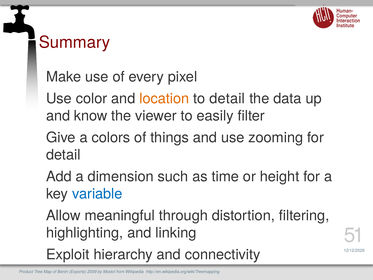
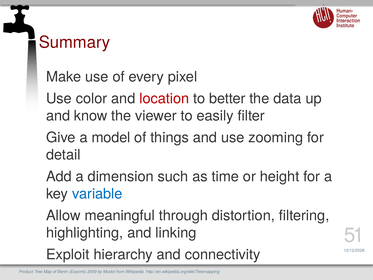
location colour: orange -> red (164, 98)
to detail: detail -> better (227, 98)
colors: colors -> model (111, 137)
